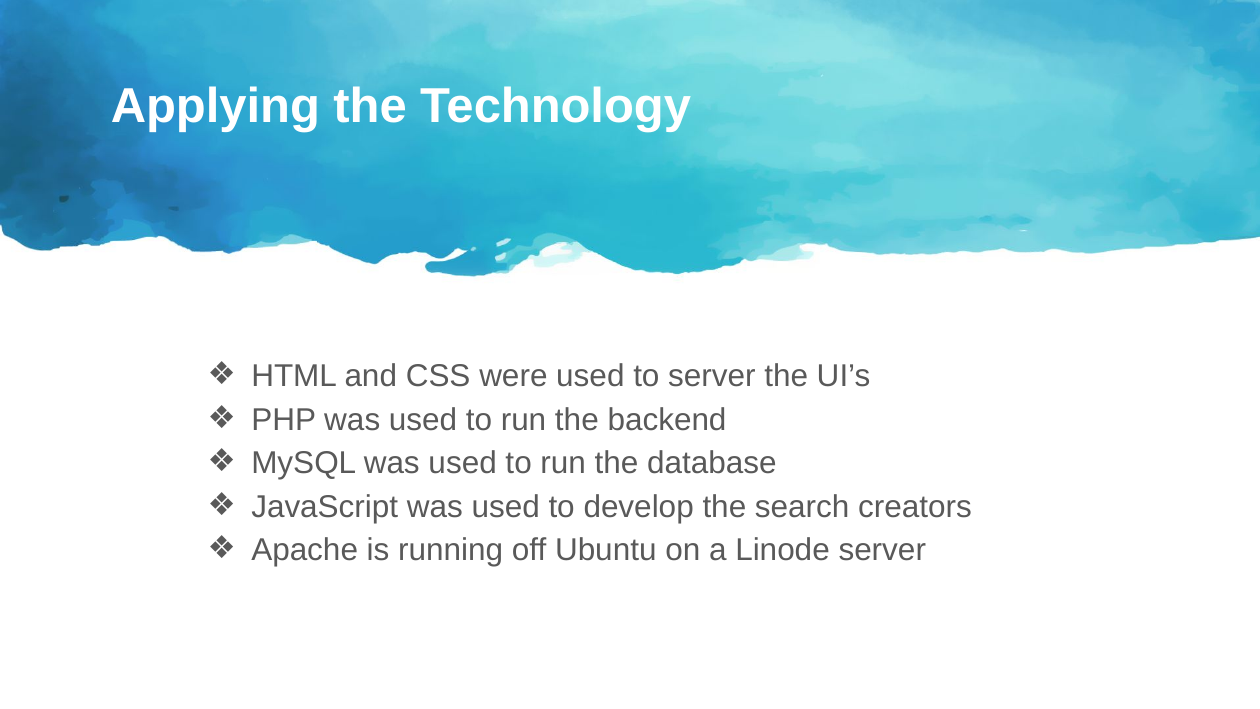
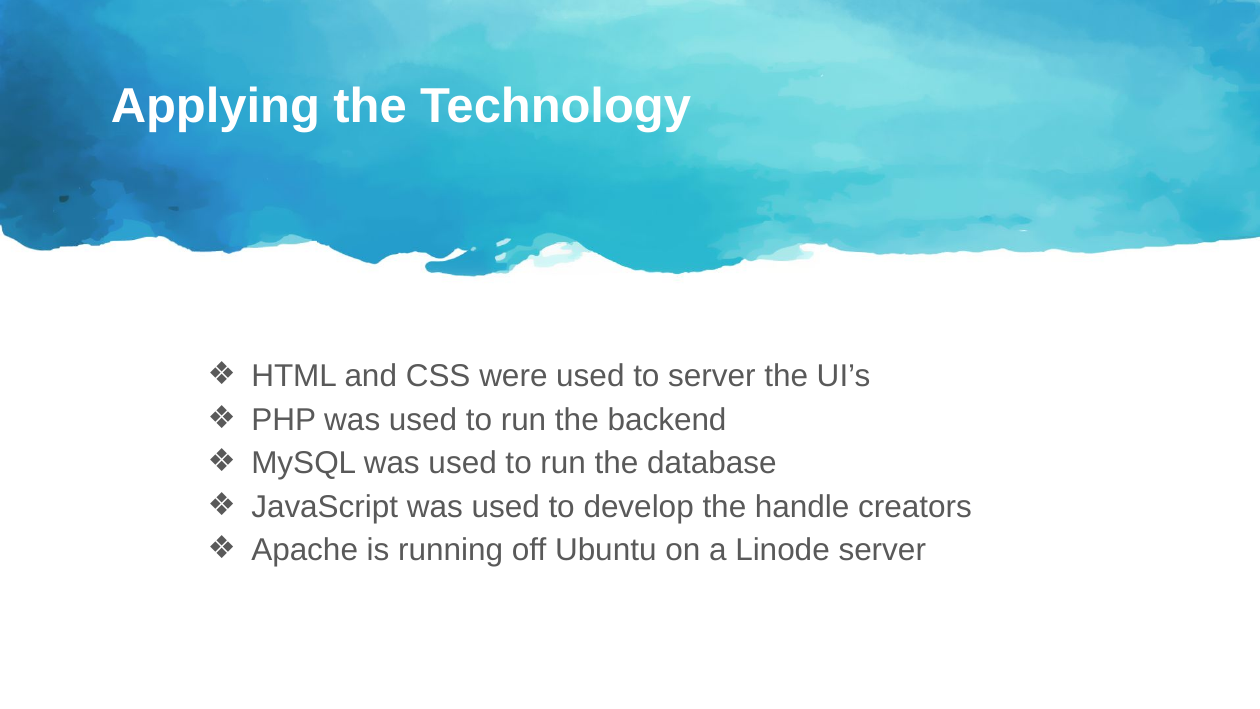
search: search -> handle (802, 507)
